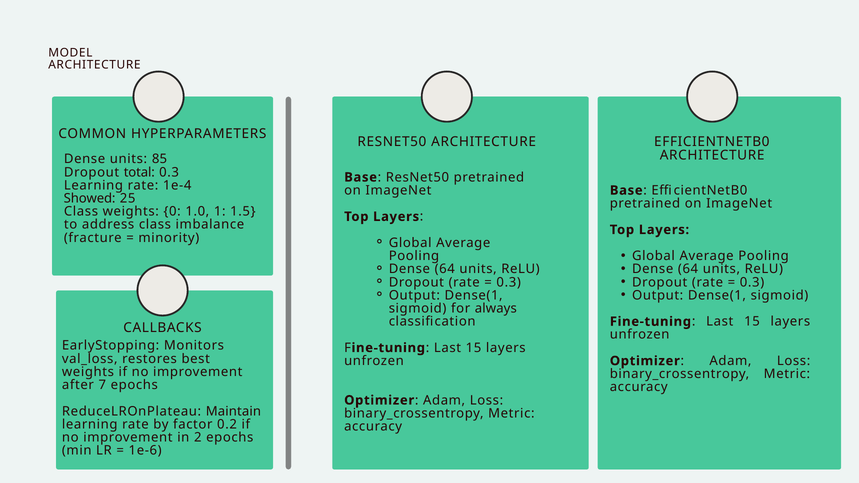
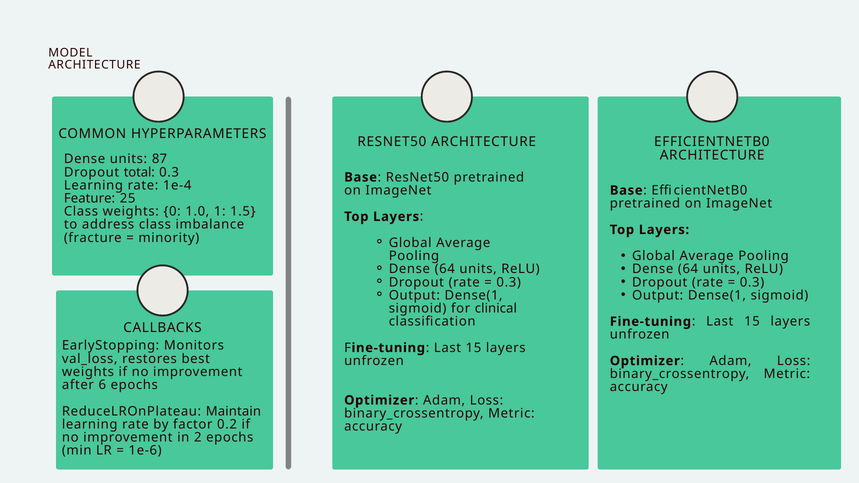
85: 85 -> 87 (159, 159)
Showed: Showed -> Feature (90, 198)
always: always -> clinical (496, 309)
7: 7 -> 6 (102, 385)
